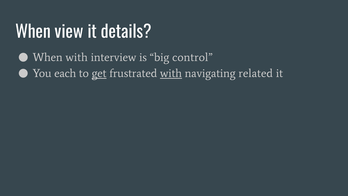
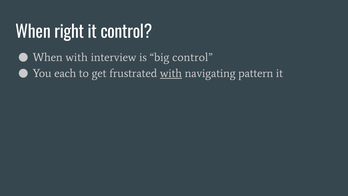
view: view -> right (69, 32)
it details: details -> control (126, 32)
get underline: present -> none (99, 73)
related: related -> pattern (256, 73)
